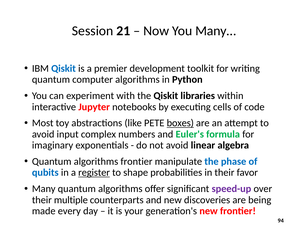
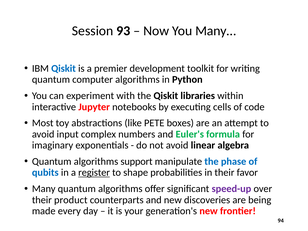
21: 21 -> 93 (123, 31)
boxes underline: present -> none (180, 123)
algorithms frontier: frontier -> support (137, 161)
multiple: multiple -> product (71, 200)
